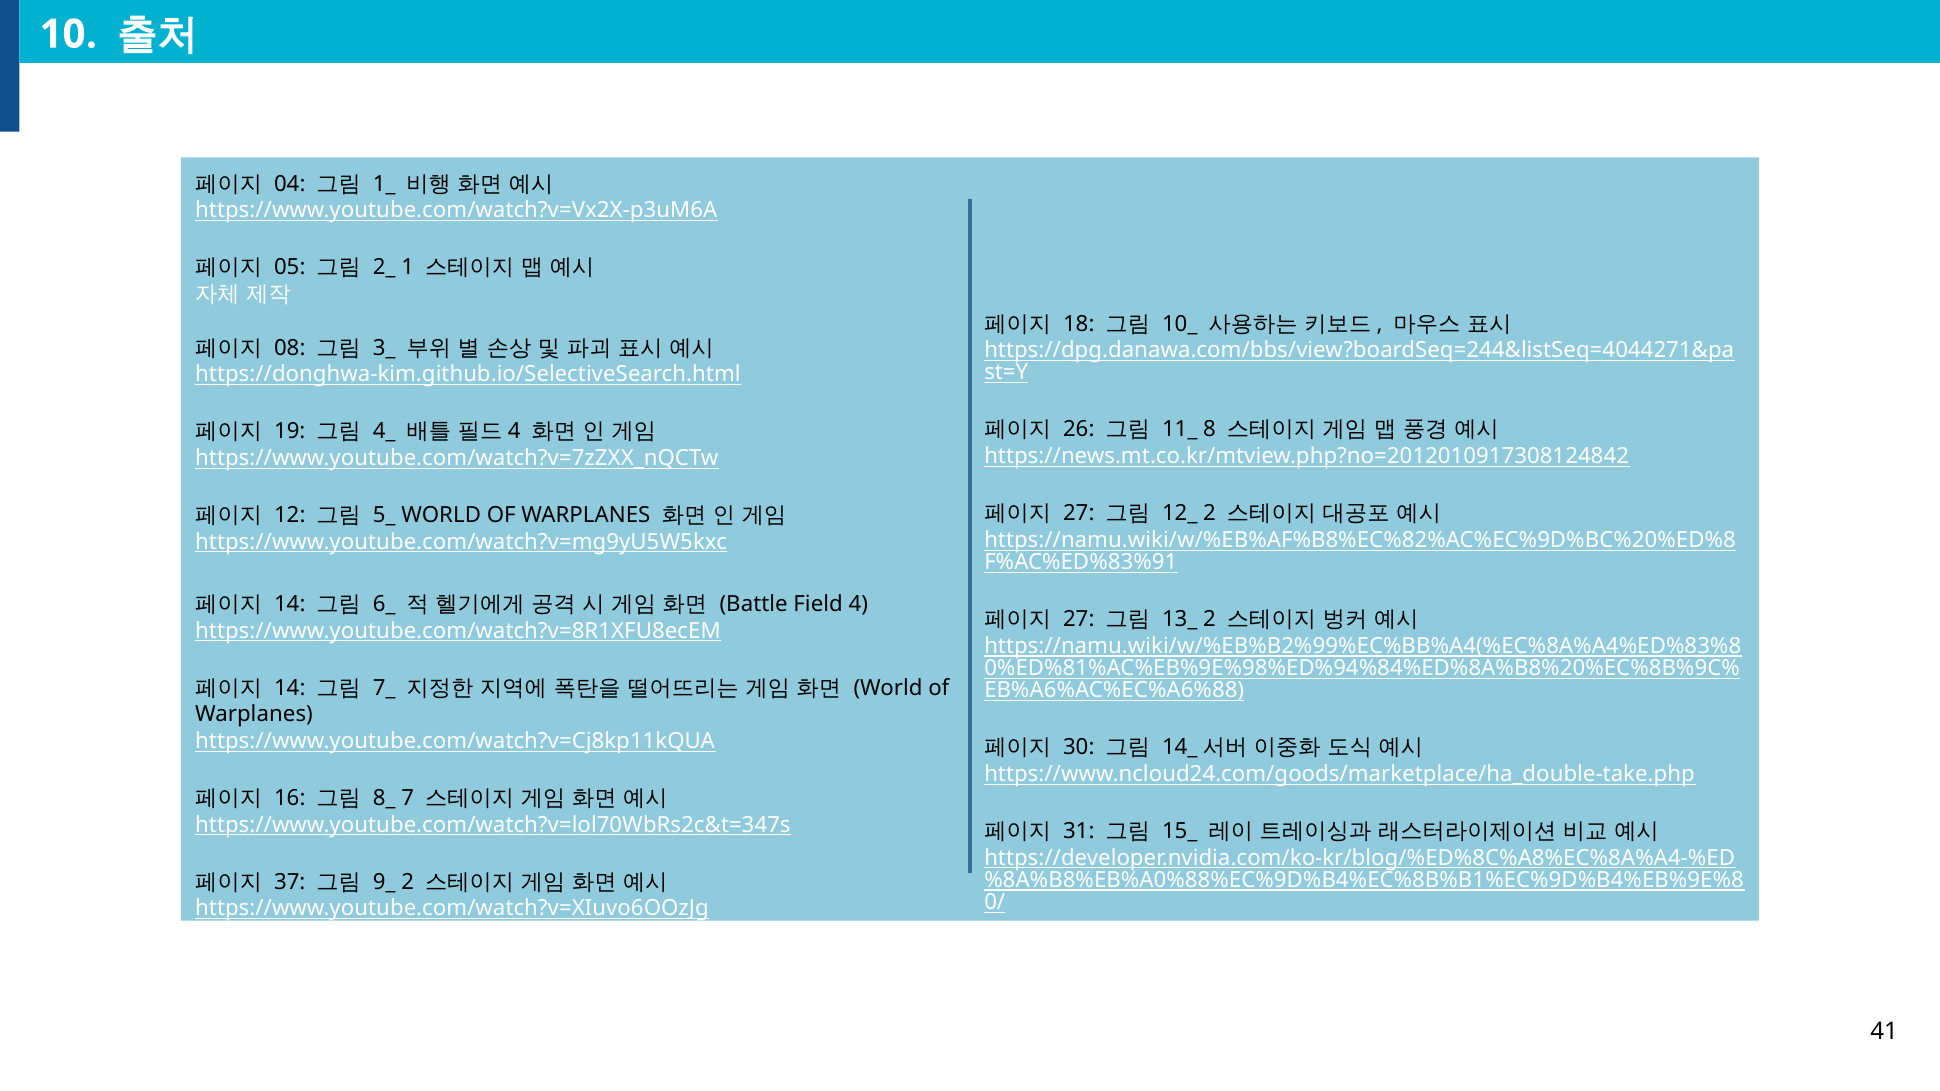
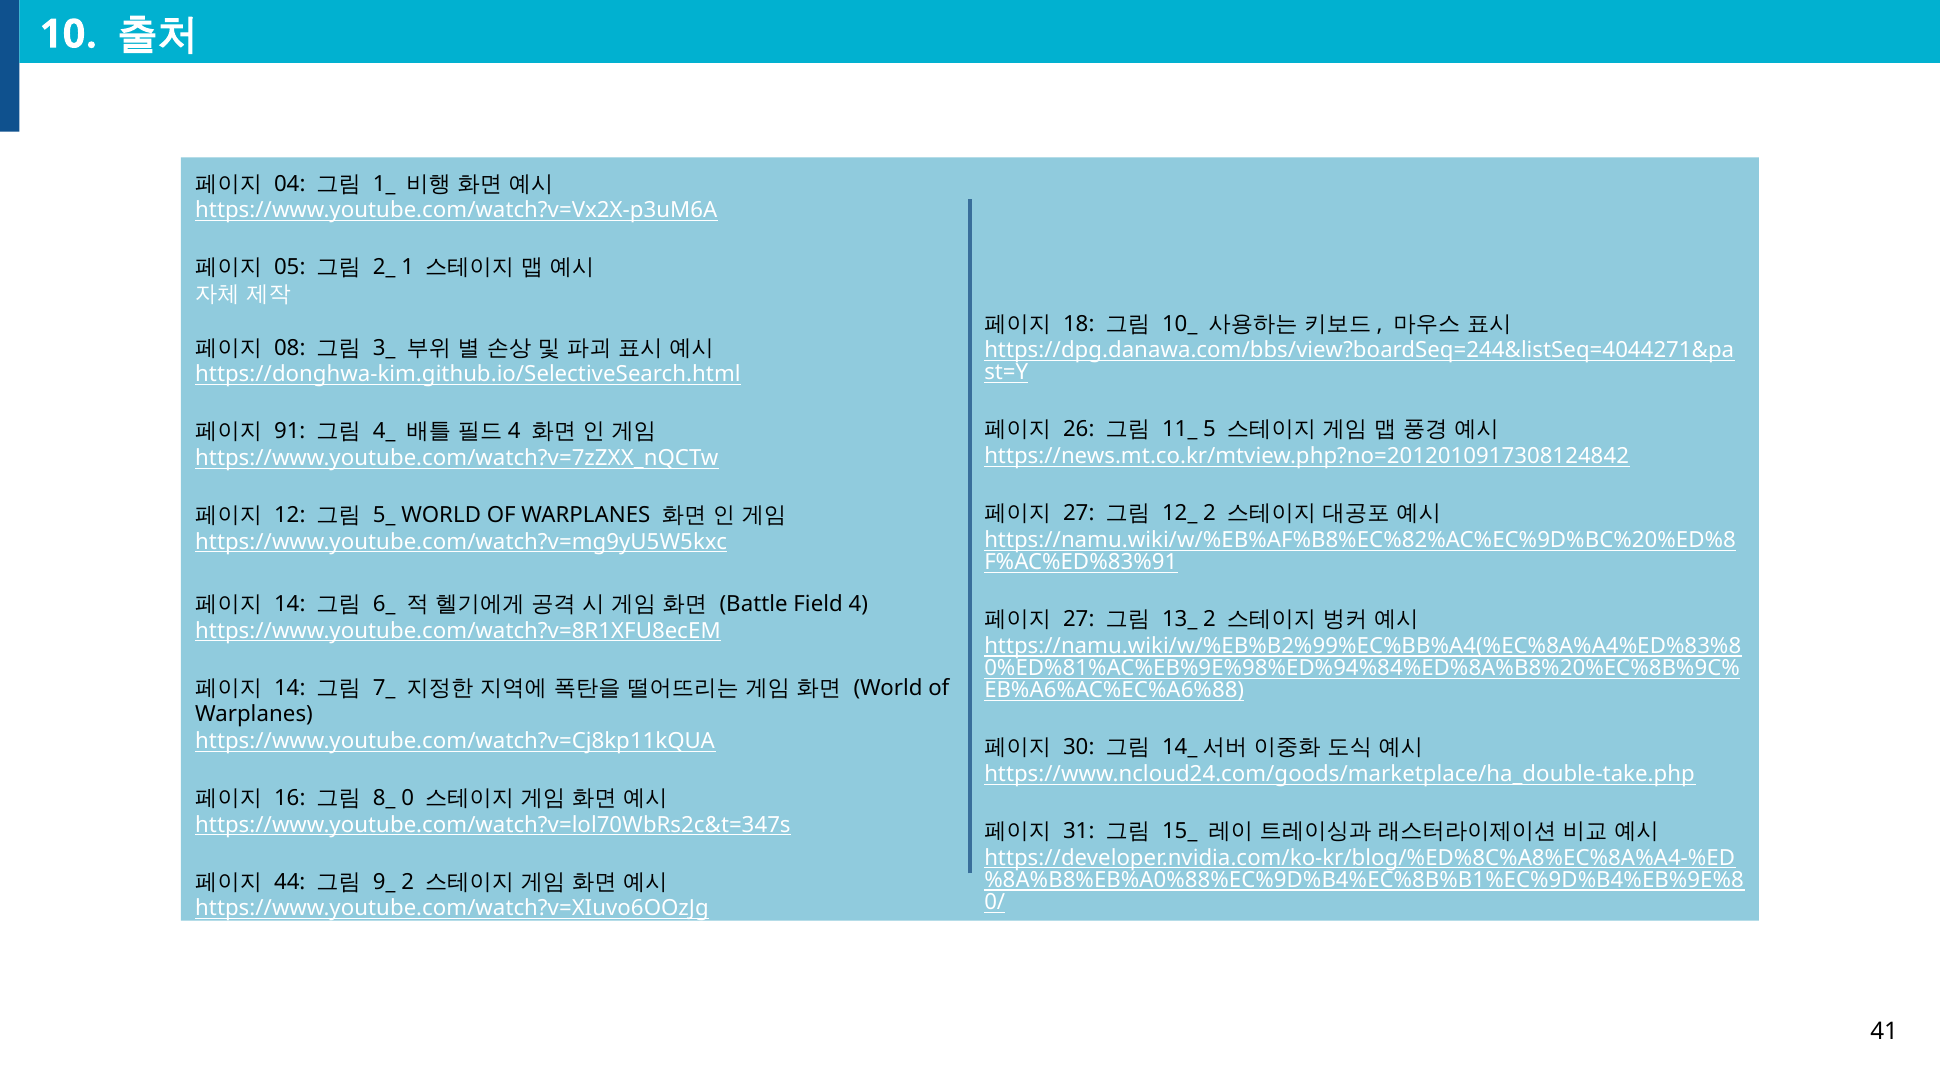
8: 8 -> 5 (1210, 430)
19: 19 -> 91 (290, 431)
7: 7 -> 0 (408, 798)
37: 37 -> 44 (290, 882)
